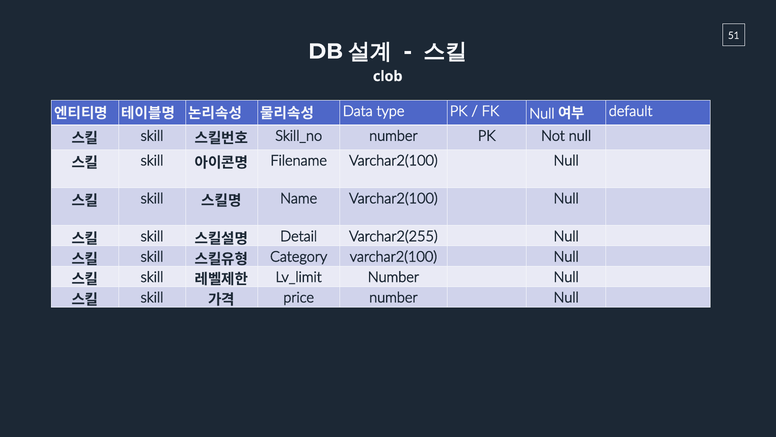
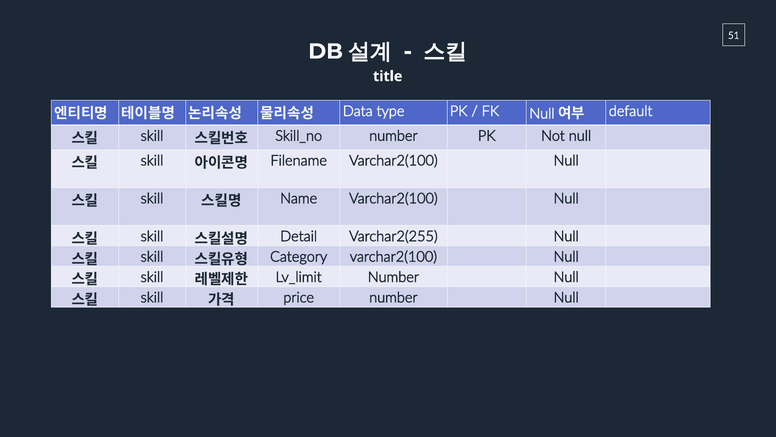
clob: clob -> title (388, 76)
